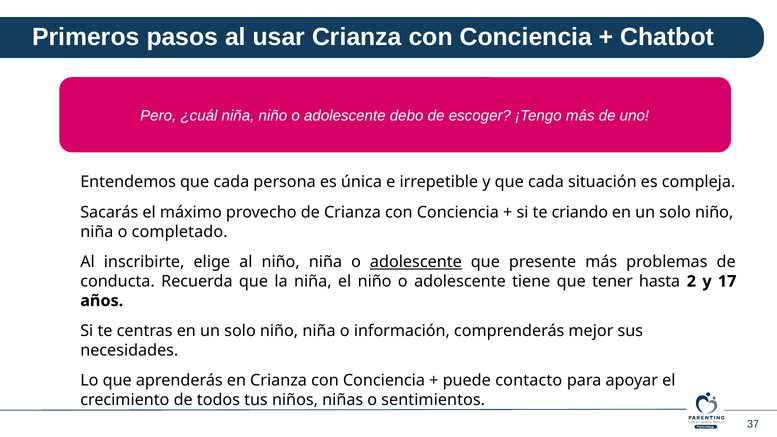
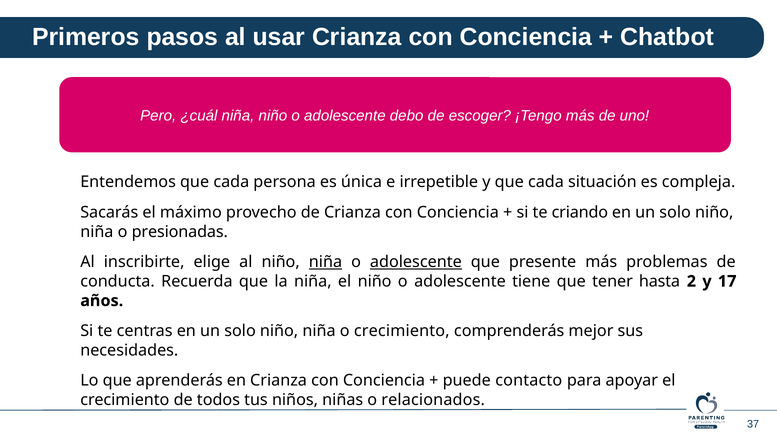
completado: completado -> presionadas (180, 232)
niña underline: none -> present (325, 262)
o información: información -> crecimiento (402, 331)
sentimientos: sentimientos -> relacionados (433, 400)
